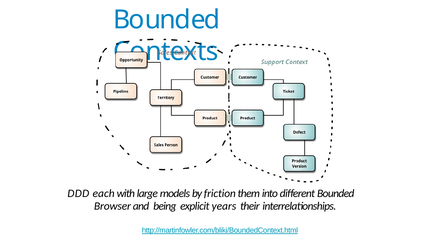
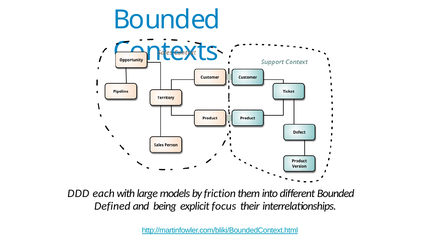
Browser: Browser -> Defined (112, 206)
years: years -> focus (224, 206)
